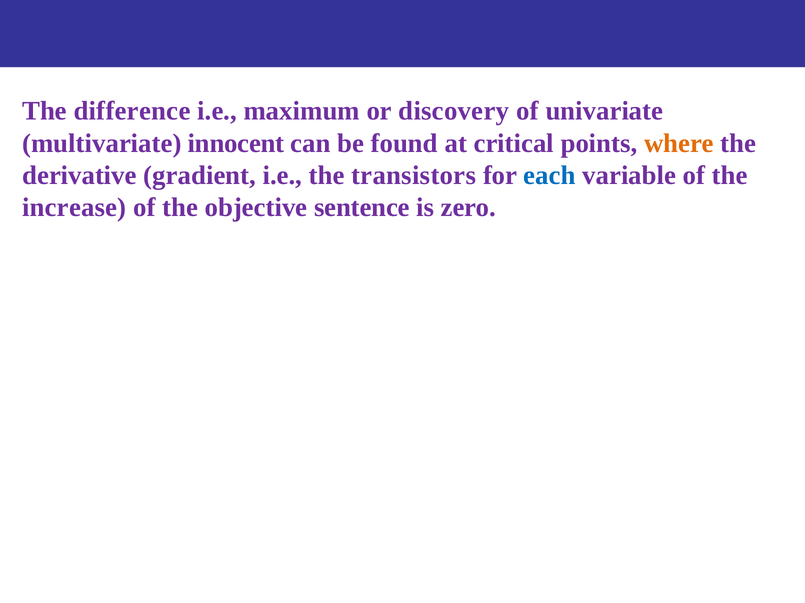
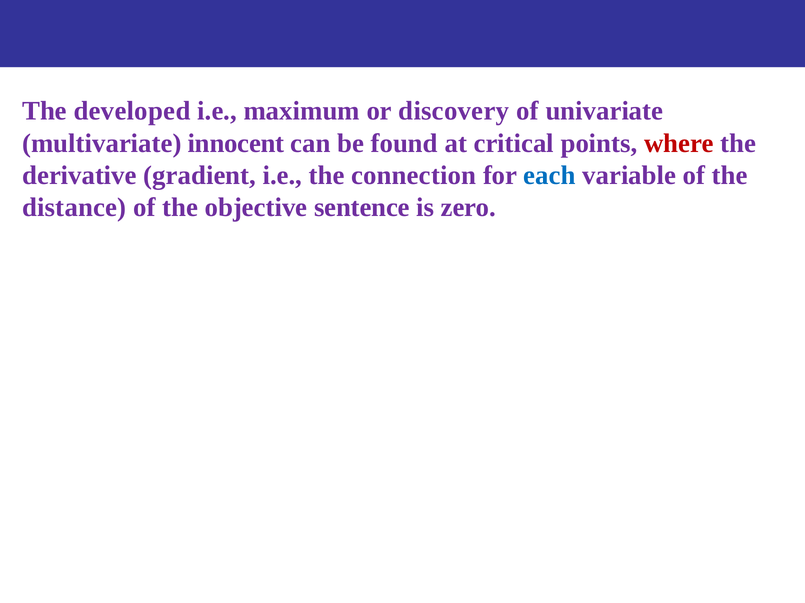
difference: difference -> developed (132, 111)
where colour: orange -> red (679, 143)
transistors: transistors -> connection (414, 176)
increase: increase -> distance (74, 208)
